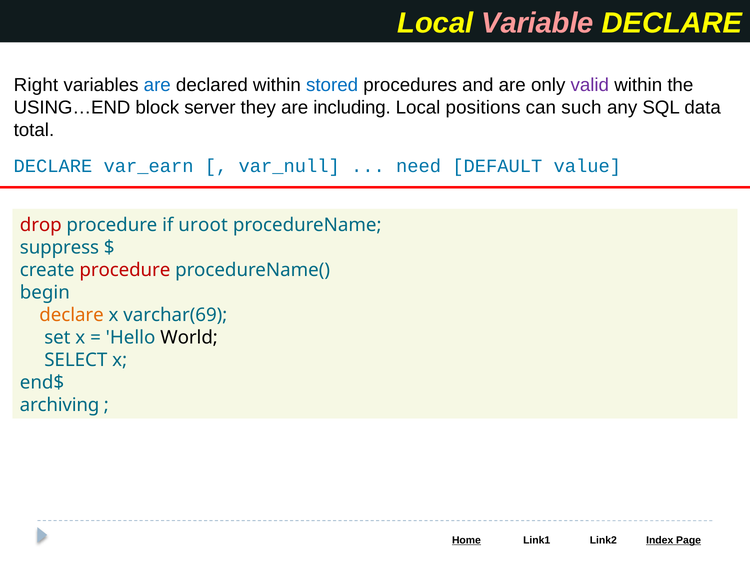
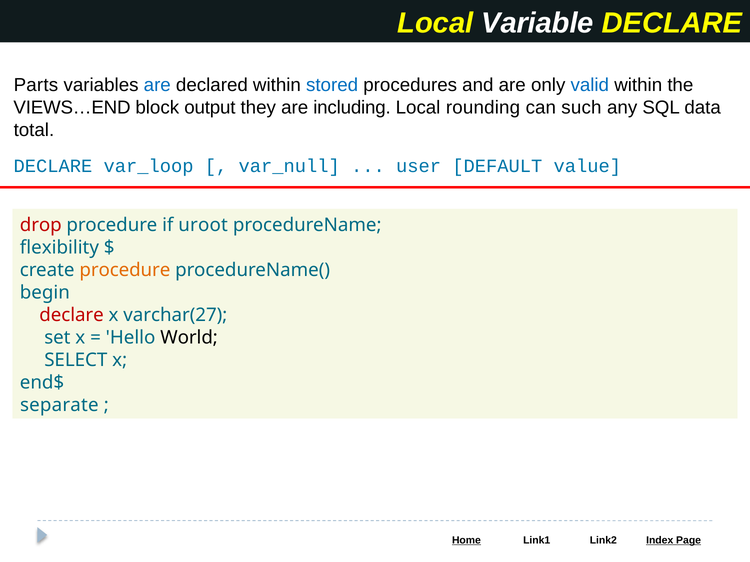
Variable colour: pink -> white (538, 23)
Right: Right -> Parts (36, 85)
valid colour: purple -> blue (590, 85)
USING…END: USING…END -> VIEWS…END (72, 107)
server: server -> output (210, 107)
positions: positions -> rounding (483, 107)
var_earn: var_earn -> var_loop (149, 166)
need: need -> user (419, 166)
suppress: suppress -> flexibility (59, 248)
procedure colour: red -> orange (125, 270)
declare colour: orange -> red (72, 315)
varchar(69: varchar(69 -> varchar(27 (175, 315)
archiving: archiving -> separate (59, 405)
